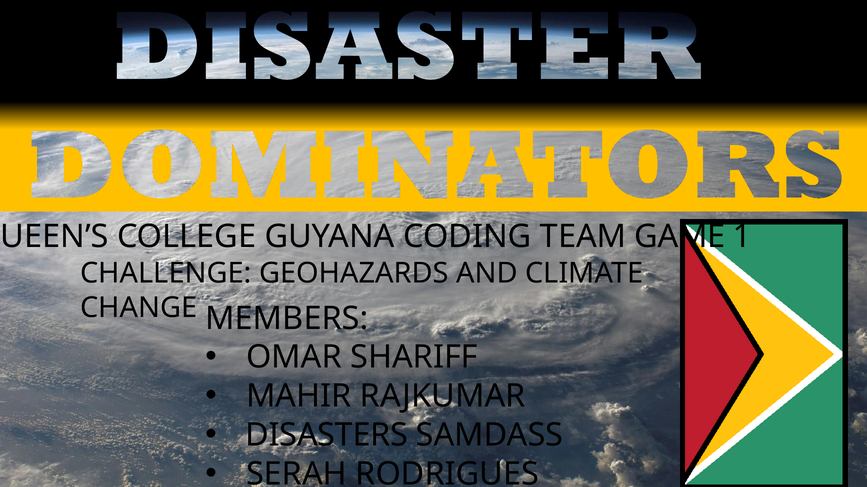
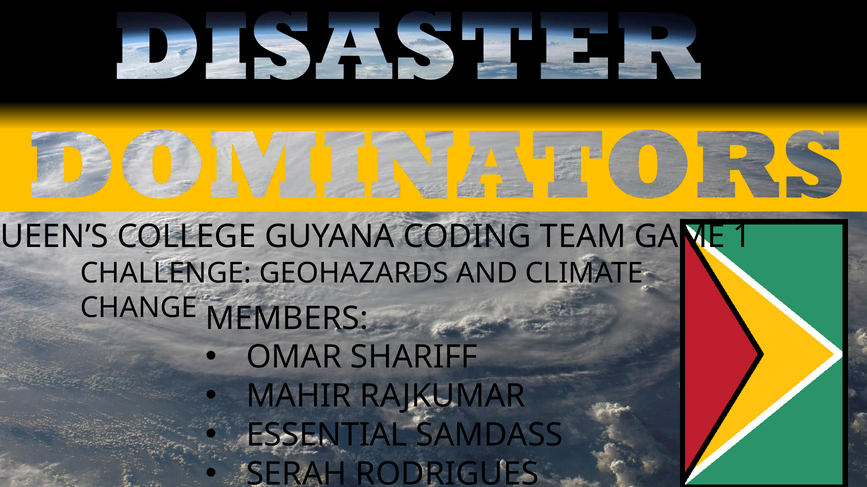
DISASTERS: DISASTERS -> ESSENTIAL (327, 436)
